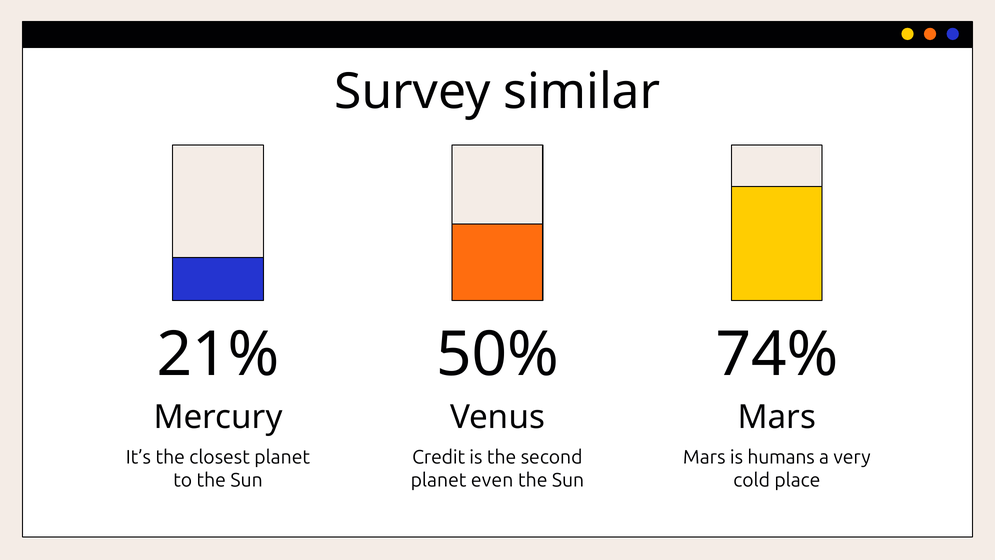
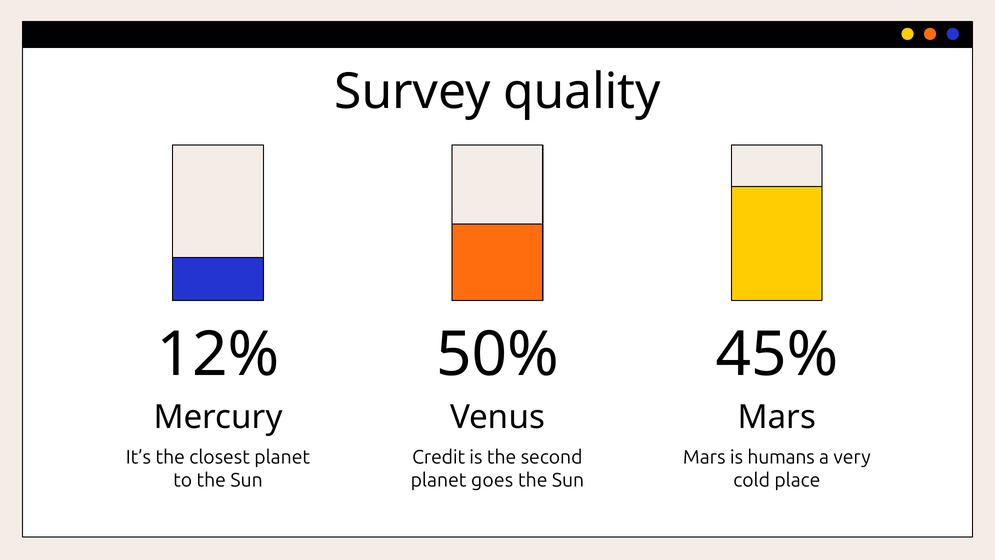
similar: similar -> quality (582, 92)
21%: 21% -> 12% (218, 355)
74%: 74% -> 45% (777, 355)
even: even -> goes (492, 480)
